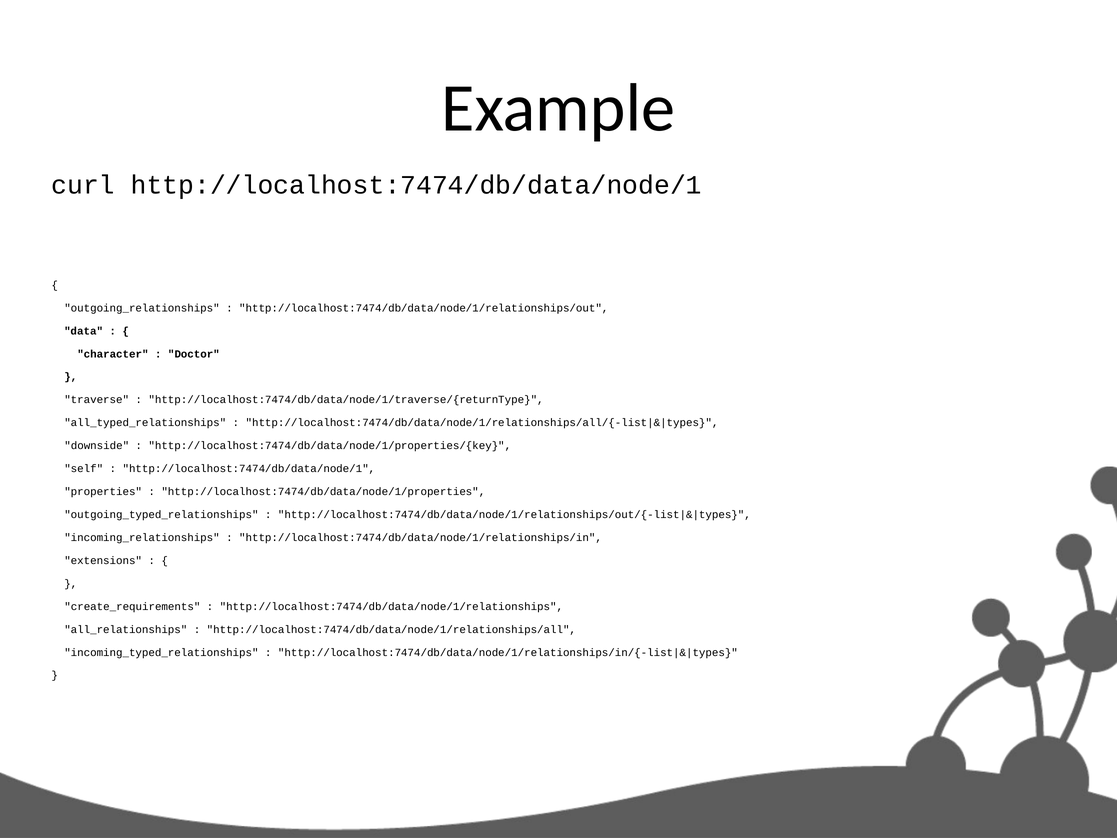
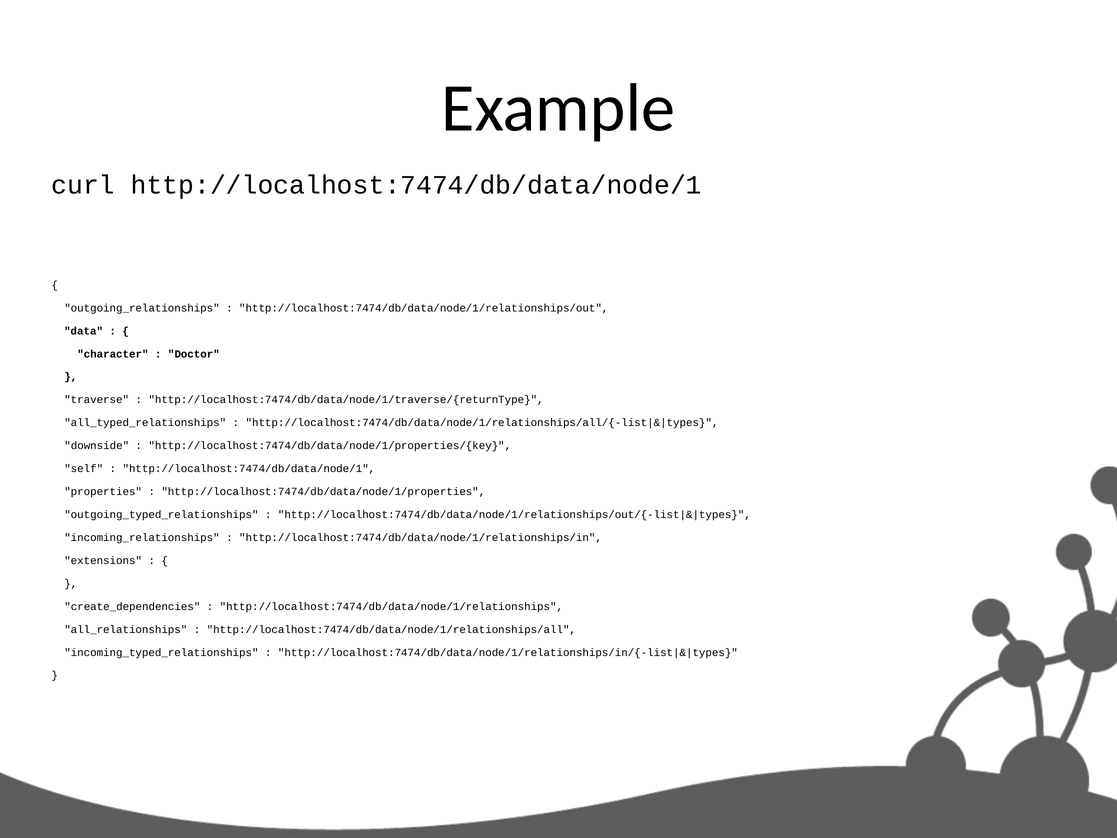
create_requirements: create_requirements -> create_dependencies (132, 606)
